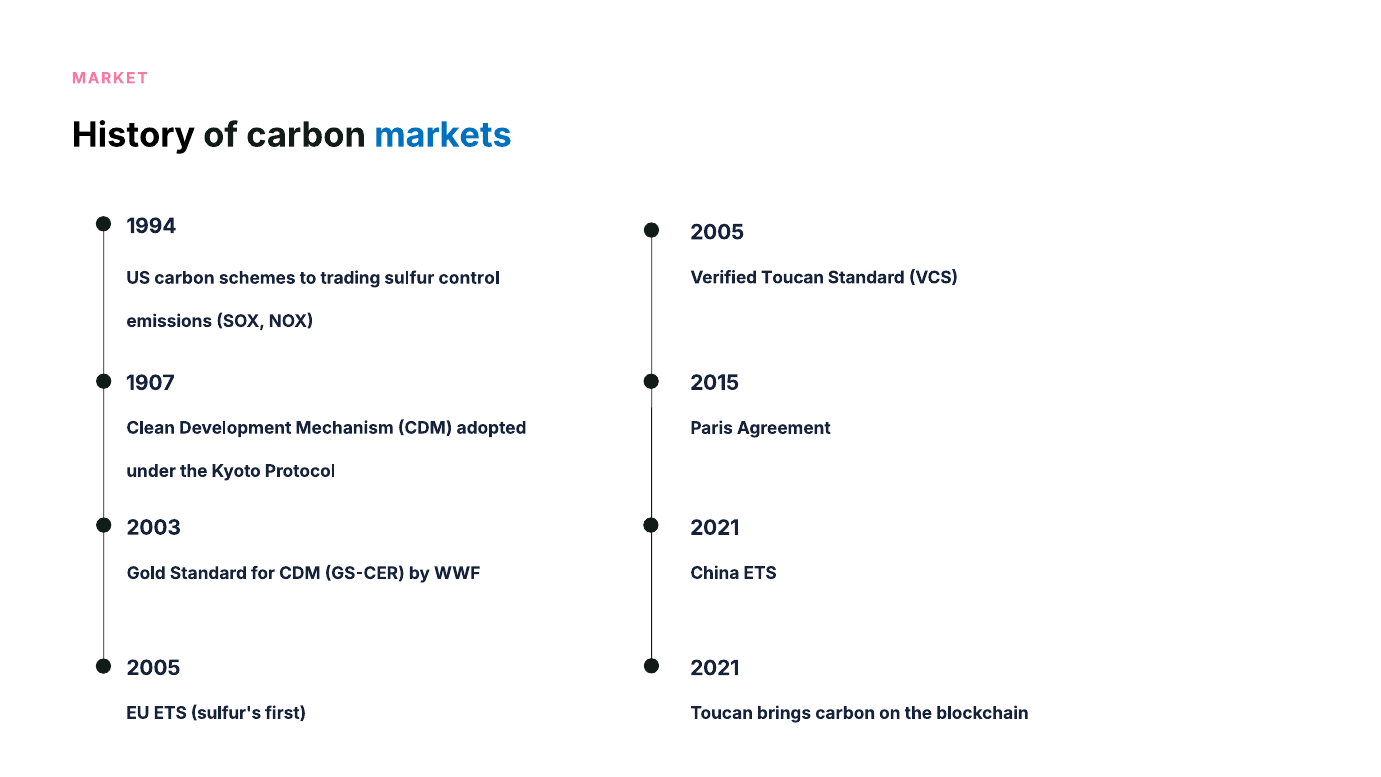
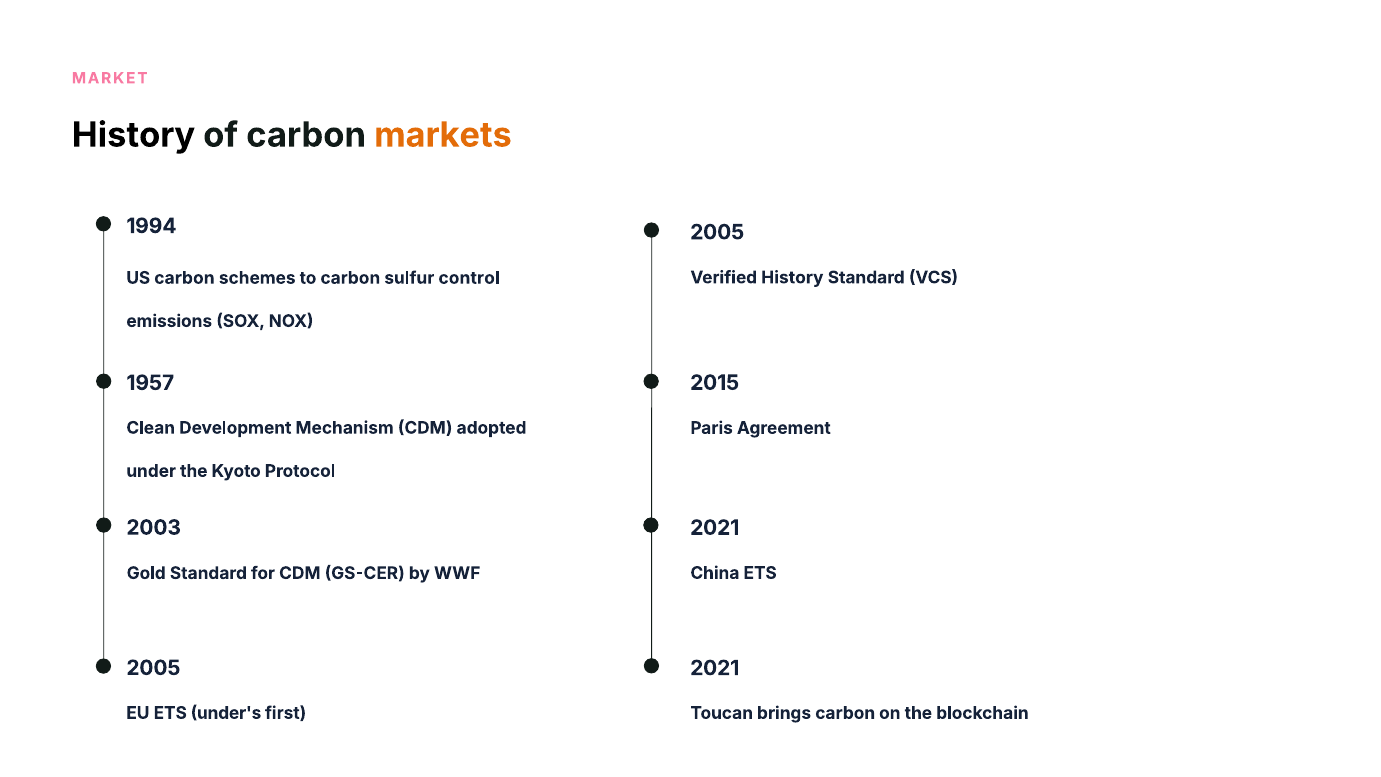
markets colour: blue -> orange (443, 135)
Verified Toucan: Toucan -> History (792, 278)
to trading: trading -> carbon (350, 278)
1907: 1907 -> 1957 (150, 383)
sulfur's: sulfur's -> under's (226, 713)
